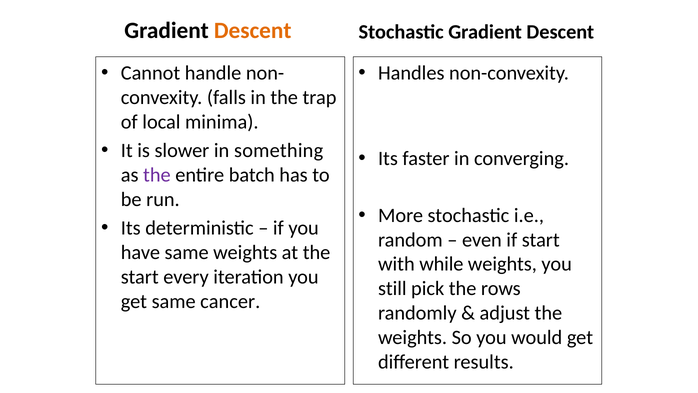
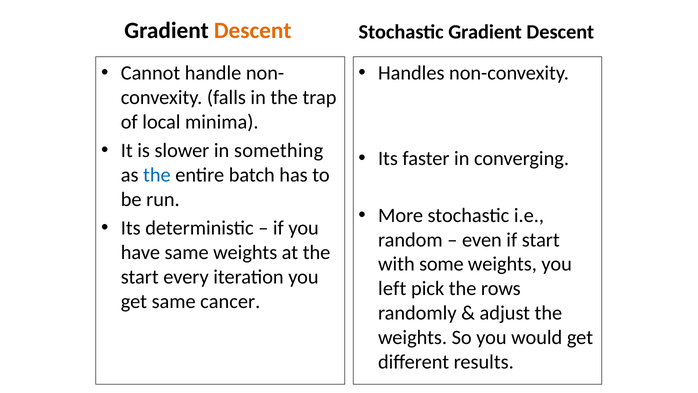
the colour: purple -> blue (157, 175)
while: while -> some (441, 264)
still: still -> left (392, 288)
